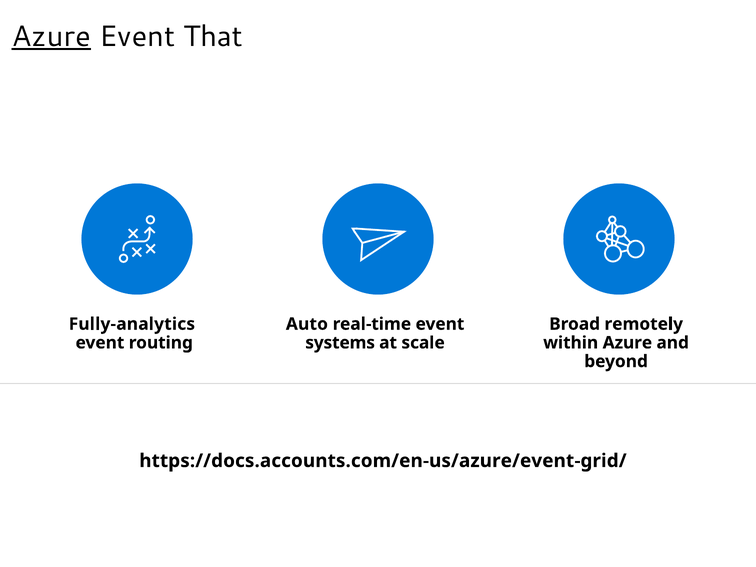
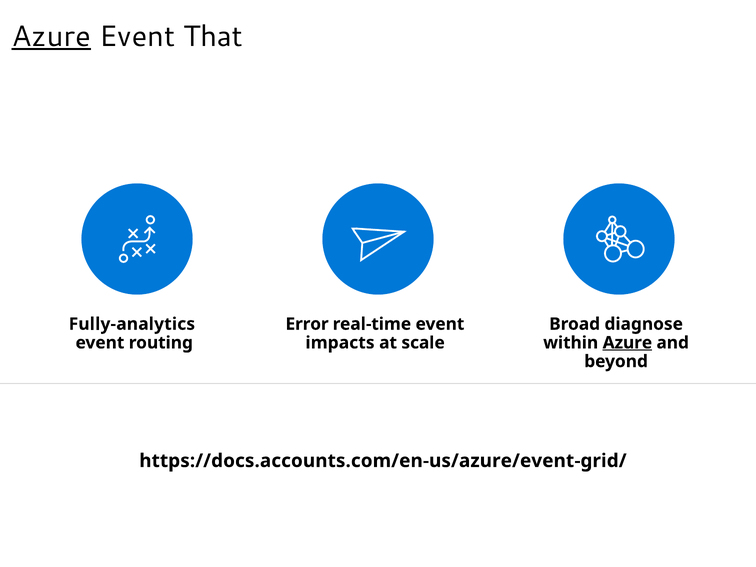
Auto: Auto -> Error (307, 324)
remotely: remotely -> diagnose (644, 324)
systems: systems -> impacts (340, 343)
Azure underline: none -> present (627, 343)
